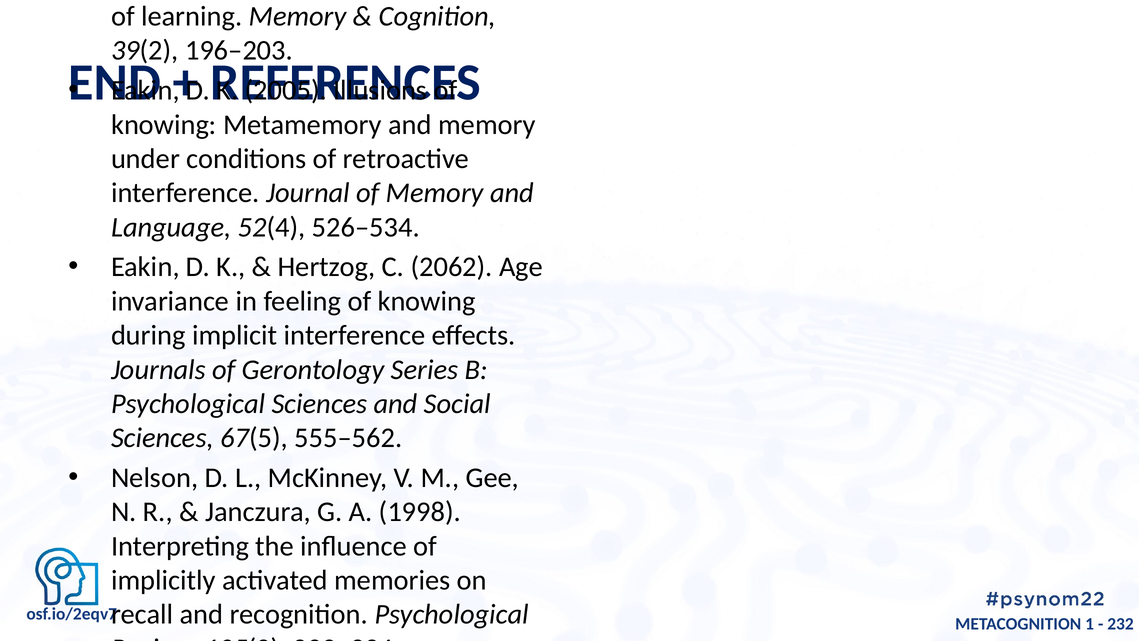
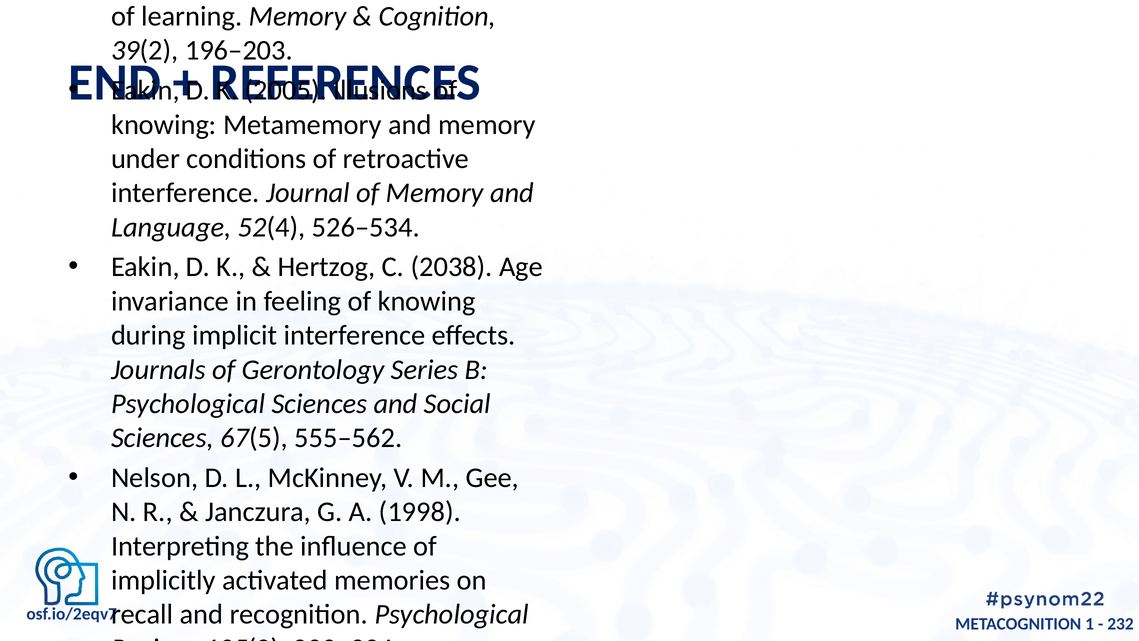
2062: 2062 -> 2038 (452, 267)
